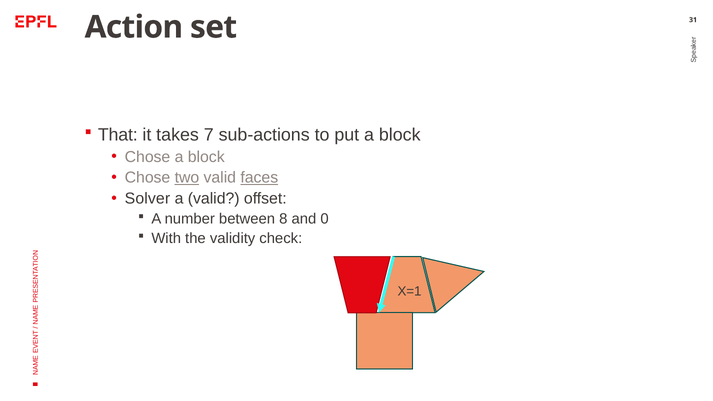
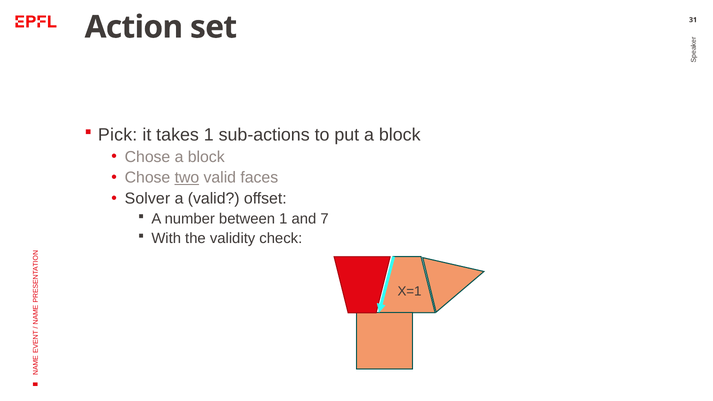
That: That -> Pick (118, 135)
takes 7: 7 -> 1 (209, 135)
faces underline: present -> none (259, 178)
between 8: 8 -> 1 (283, 219)
0: 0 -> 7 (325, 219)
